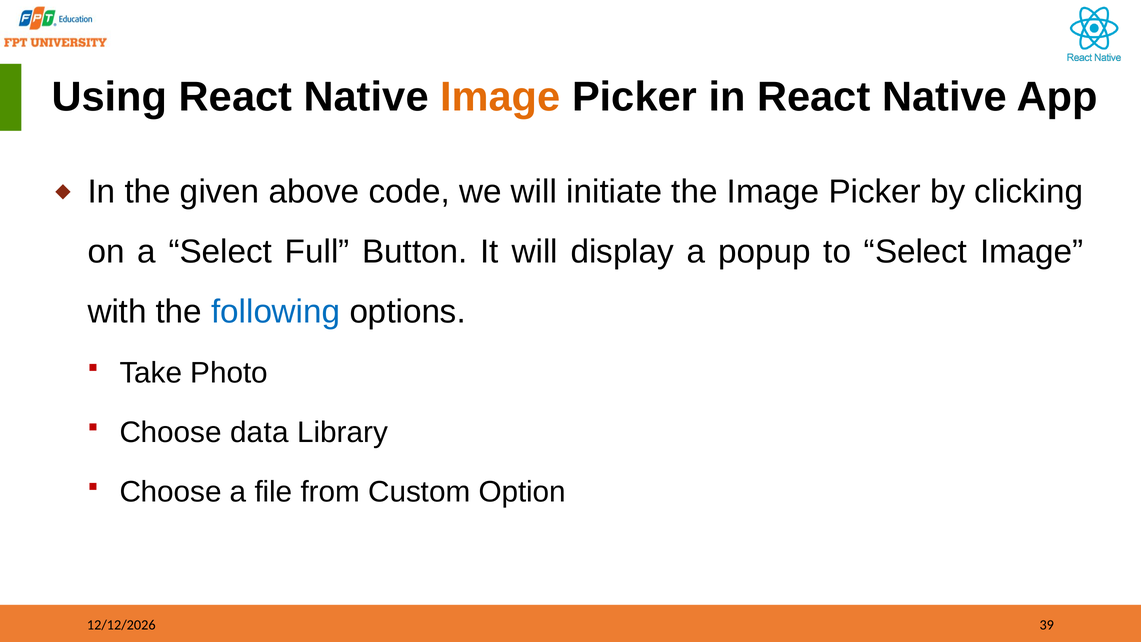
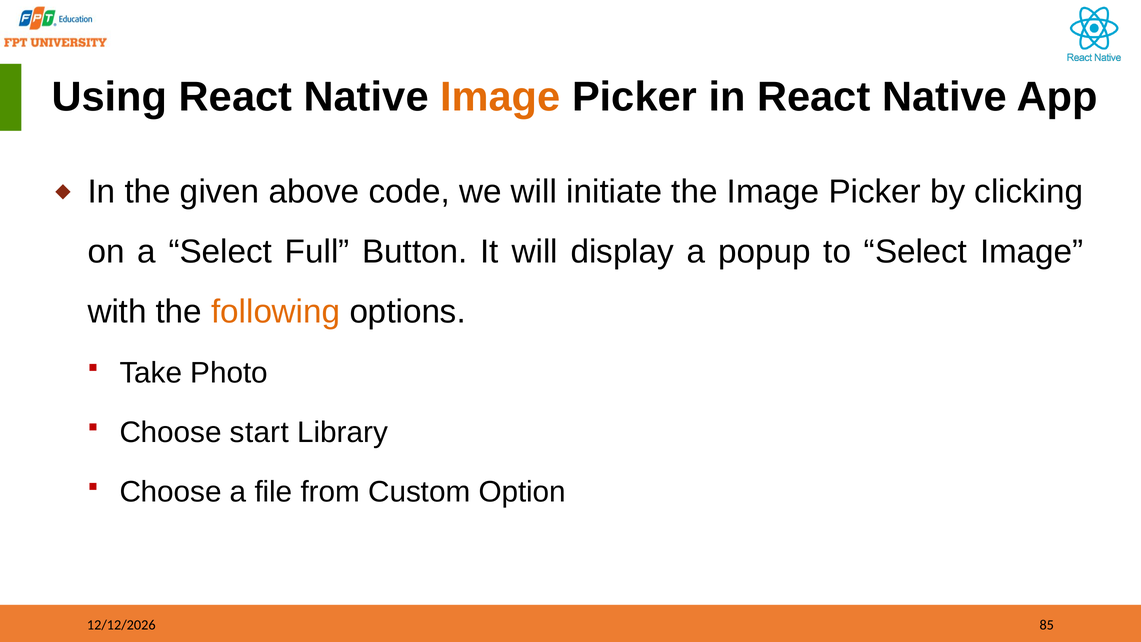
following colour: blue -> orange (276, 311)
data: data -> start (259, 432)
39: 39 -> 85 (1047, 625)
